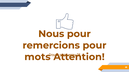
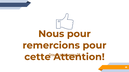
mots: mots -> cette (38, 57)
